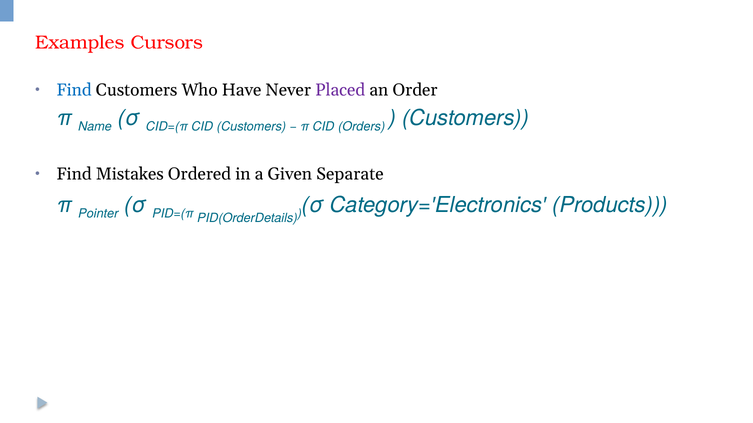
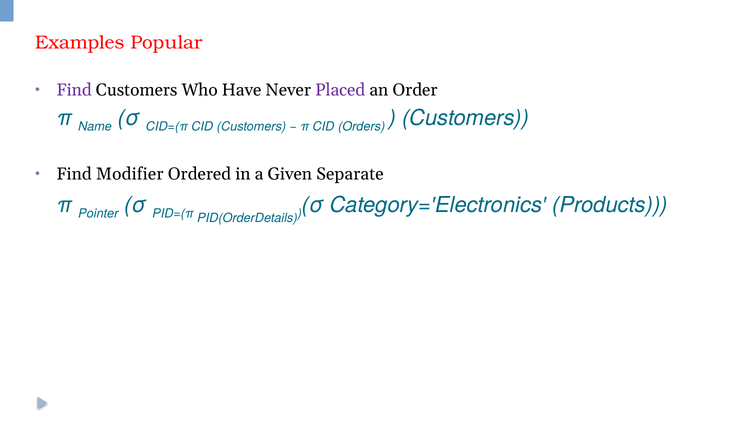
Cursors: Cursors -> Popular (167, 42)
Find colour: blue -> purple (74, 90)
Mistakes: Mistakes -> Modifier (130, 174)
